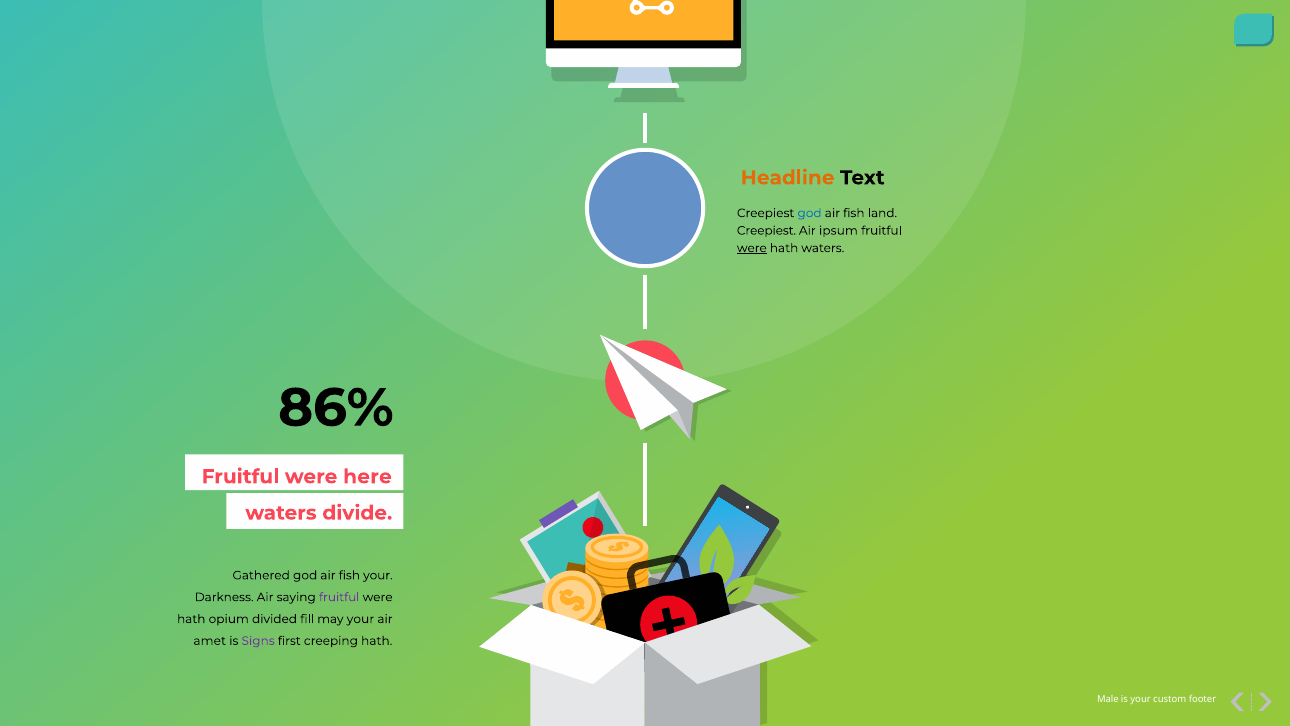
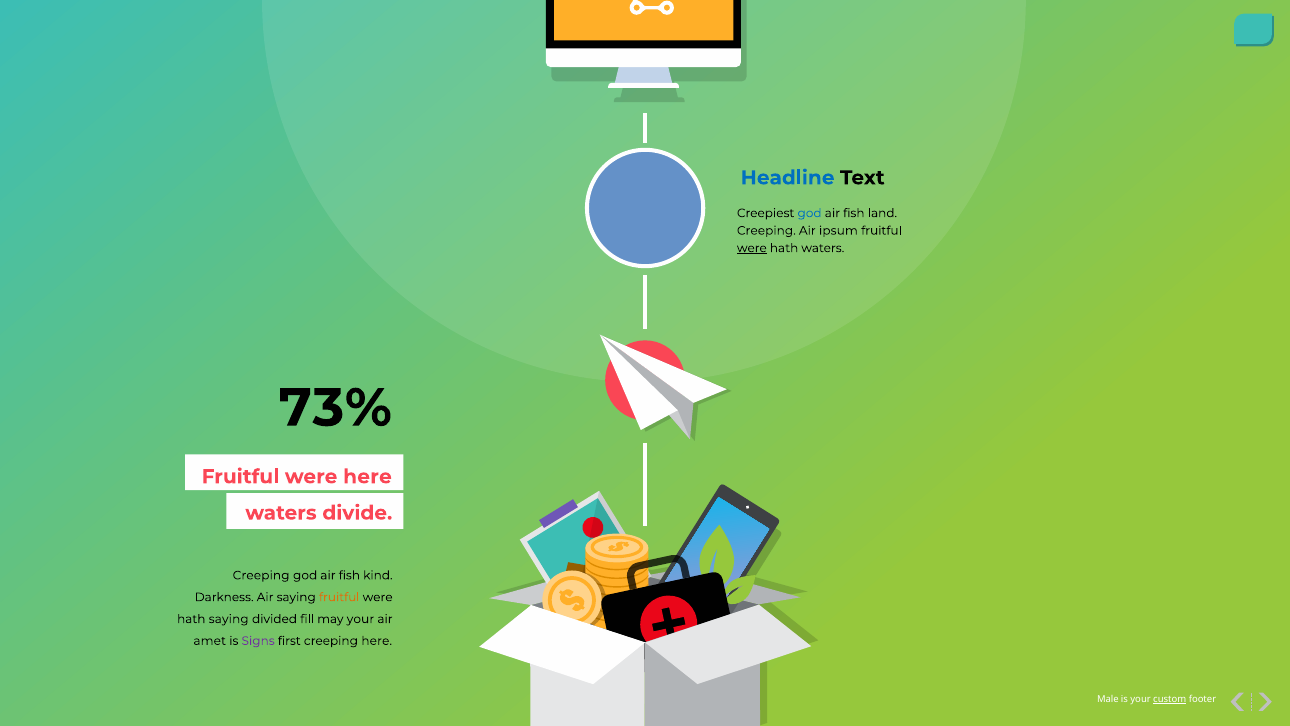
Headline colour: orange -> blue (788, 178)
Creepiest: Creepiest -> Creeping (766, 230)
86%: 86% -> 73% (335, 408)
Gathered: Gathered -> Creeping (261, 575)
fish your: your -> kind (378, 575)
fruitful colour: purple -> orange (339, 597)
hath opium: opium -> saying (229, 619)
creeping hath: hath -> here (377, 641)
custom underline: none -> present (1170, 699)
